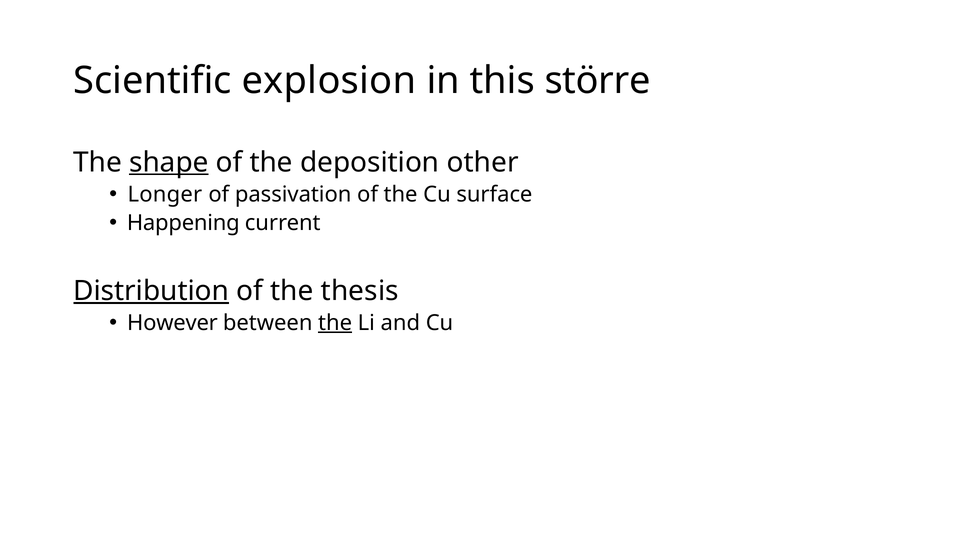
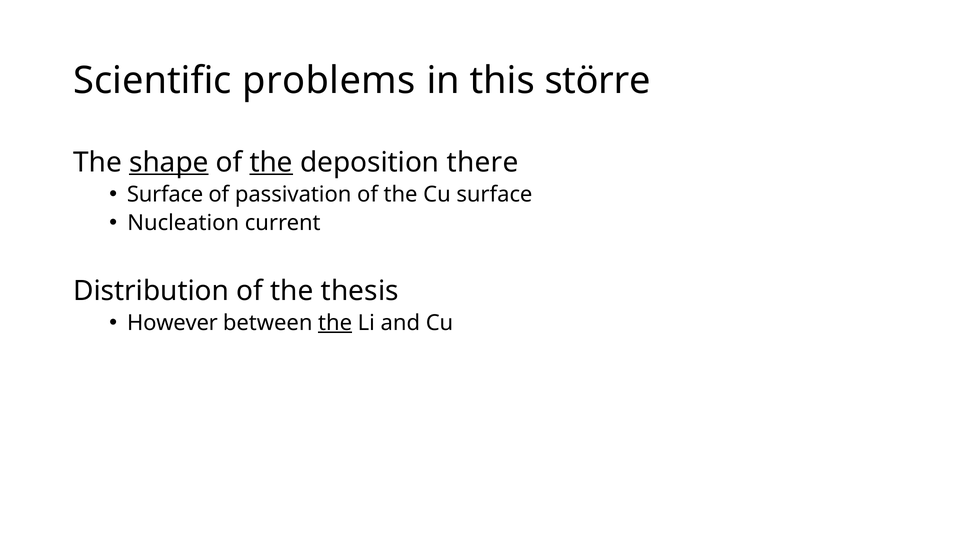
explosion: explosion -> problems (329, 81)
the underline: none -> present (271, 162)
other: other -> there (483, 162)
Longer: Longer -> Surface (165, 195)
Happening: Happening -> Nucleation (183, 223)
Distribution underline: present -> none (151, 291)
